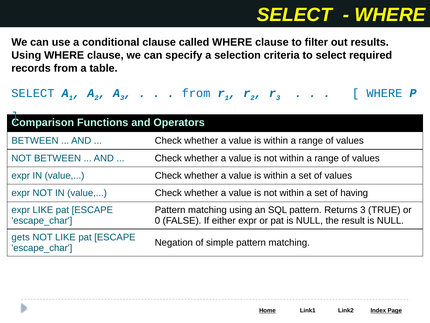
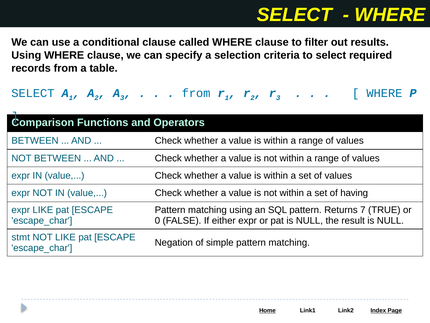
Returns 3: 3 -> 7 (363, 210)
gets: gets -> stmt (21, 237)
